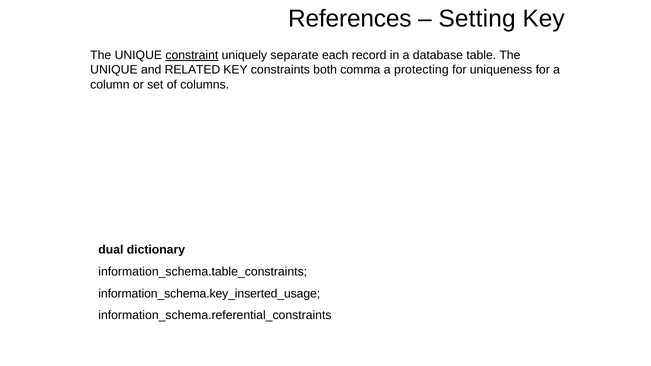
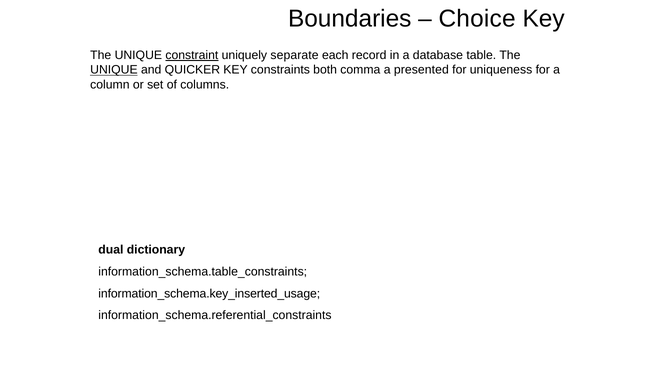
References: References -> Boundaries (350, 19)
Setting: Setting -> Choice (477, 19)
UNIQUE underline: none -> present (114, 70)
RELATED: RELATED -> QUICKER (192, 70)
protecting: protecting -> presented (421, 70)
